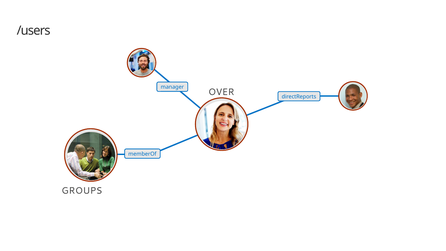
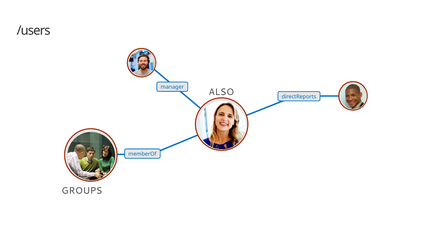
OVER: OVER -> ALSO (221, 92)
